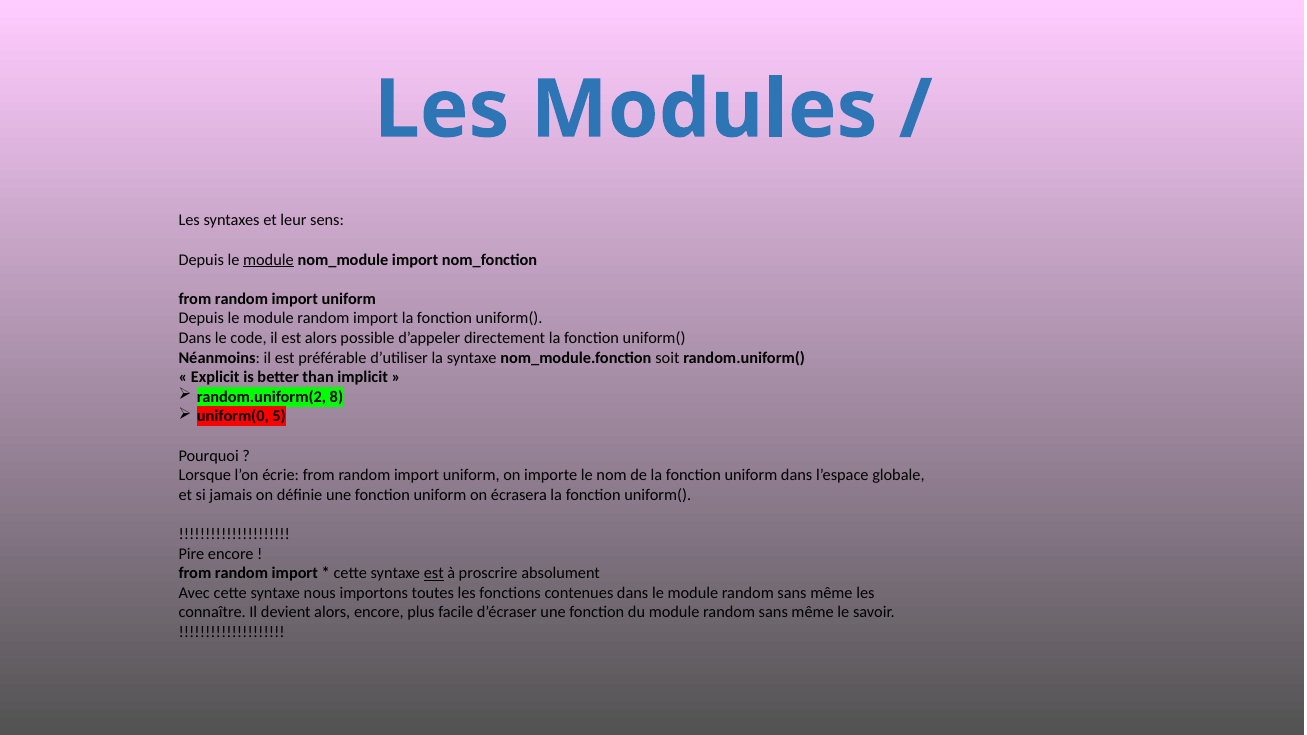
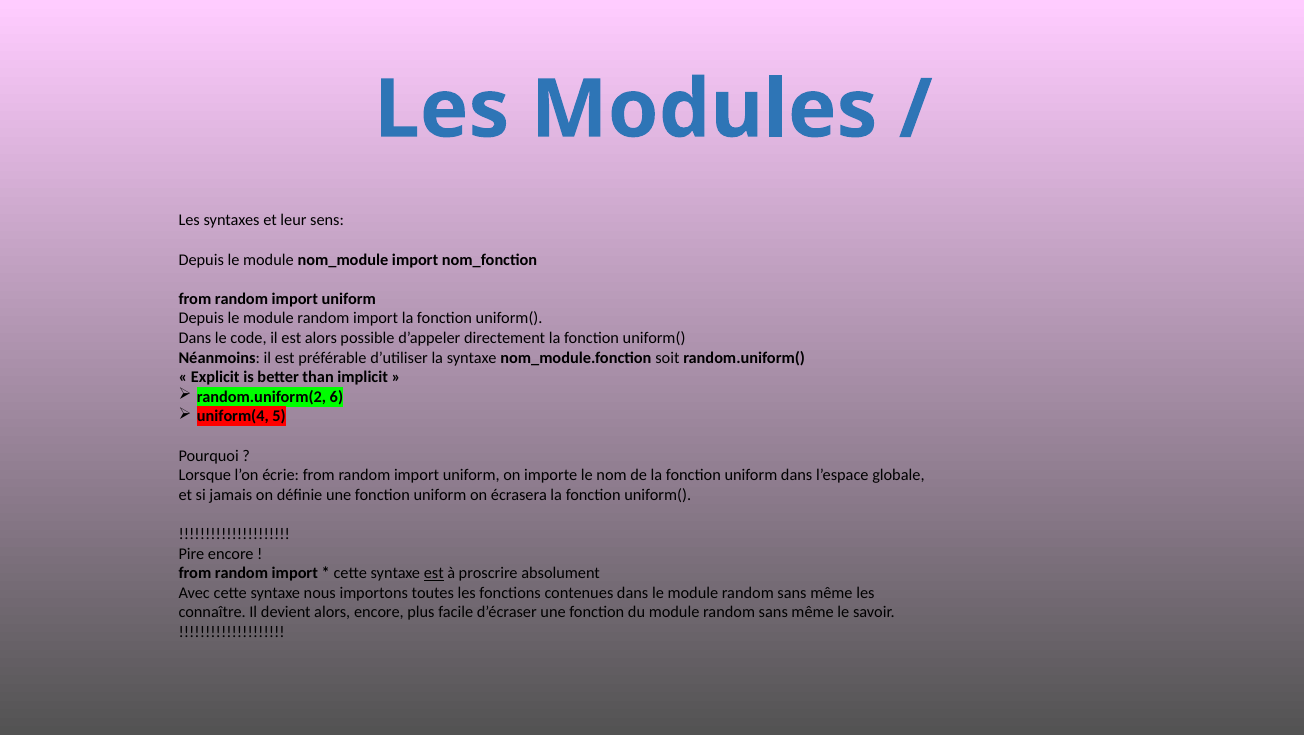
module underline: present -> none (268, 260)
8: 8 -> 6 (336, 397)
uniform(0: uniform(0 -> uniform(4 (233, 417)
